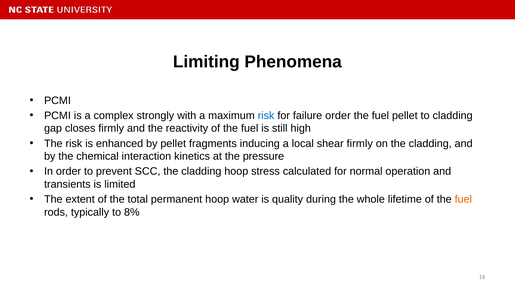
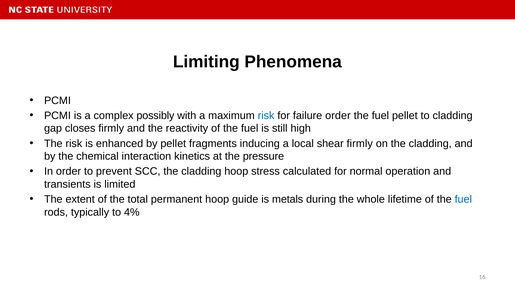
strongly: strongly -> possibly (155, 115)
water: water -> guide (245, 199)
quality: quality -> metals (288, 199)
fuel colour: orange -> blue (463, 199)
8%: 8% -> 4% (132, 212)
